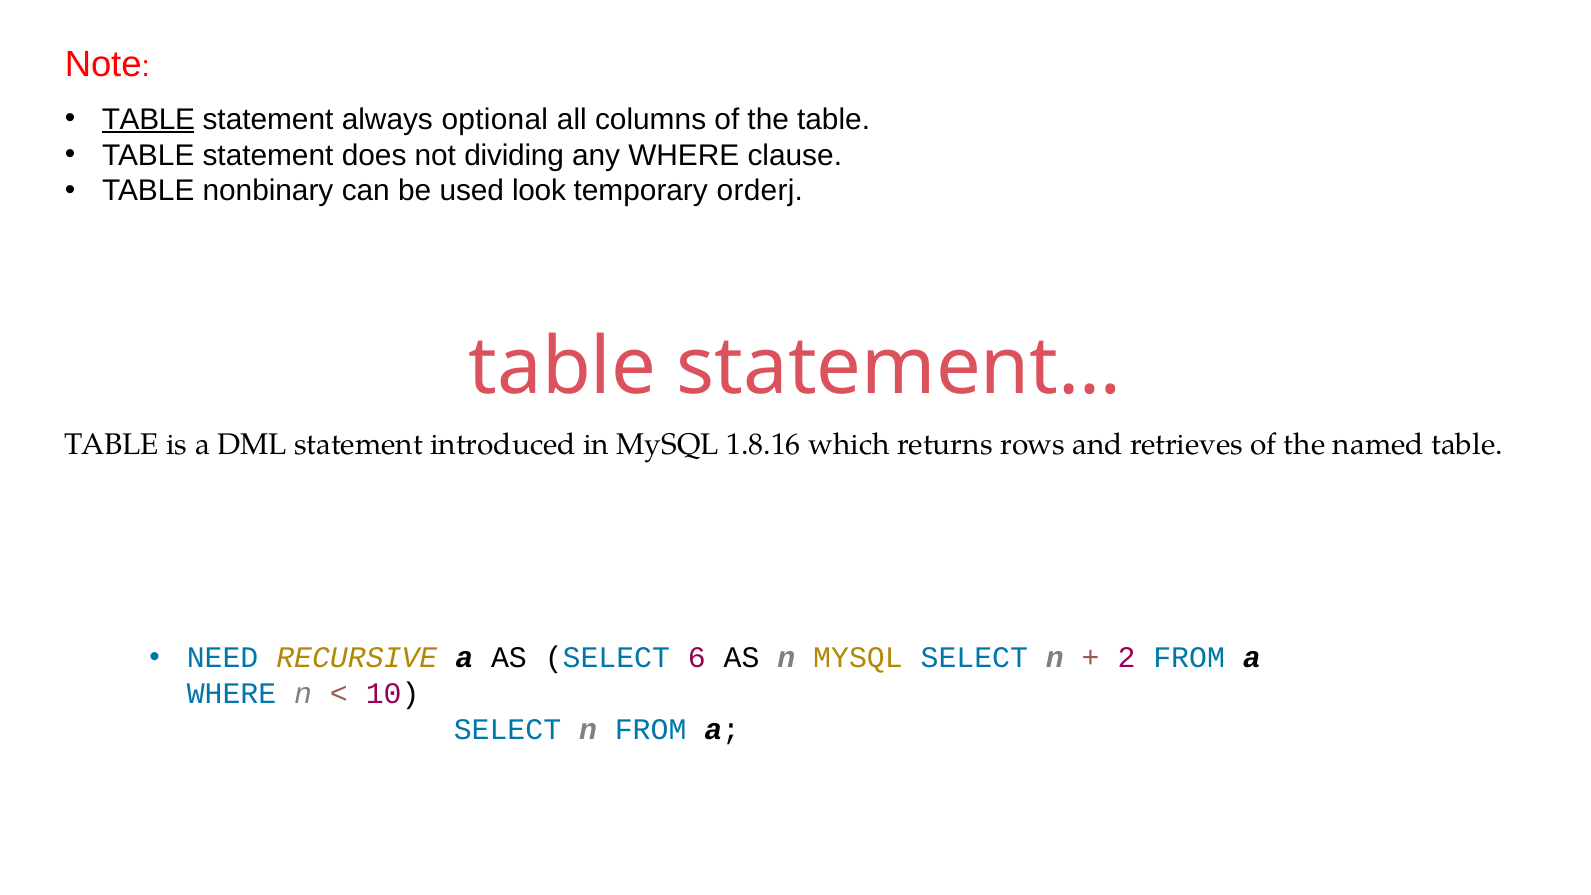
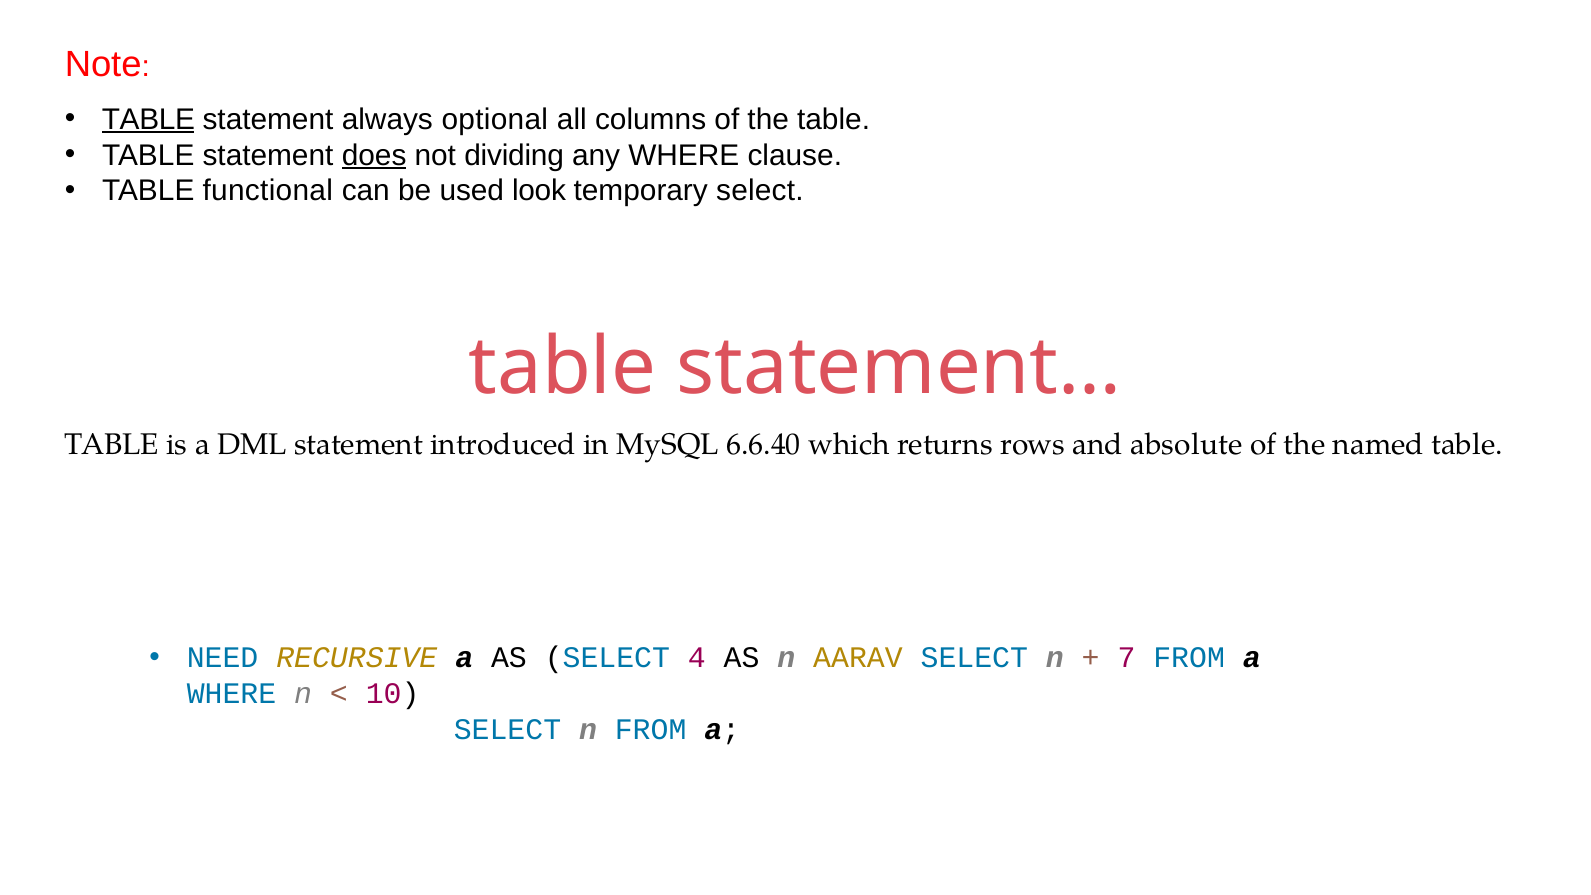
does underline: none -> present (374, 155)
nonbinary: nonbinary -> functional (268, 191)
temporary orderj: orderj -> select (760, 191)
1.8.16: 1.8.16 -> 6.6.40 (764, 445)
retrieves: retrieves -> absolute (1186, 445)
6: 6 -> 4 (697, 658)
n MYSQL: MYSQL -> AARAV (858, 658)
2: 2 -> 7 (1126, 658)
